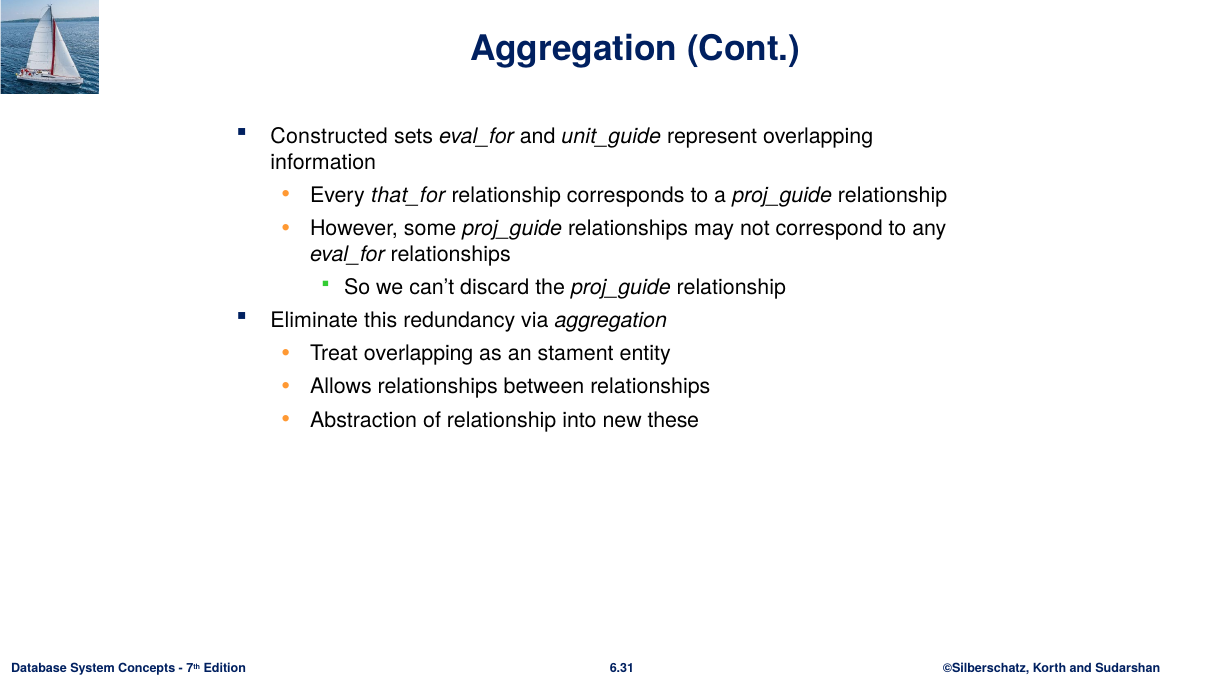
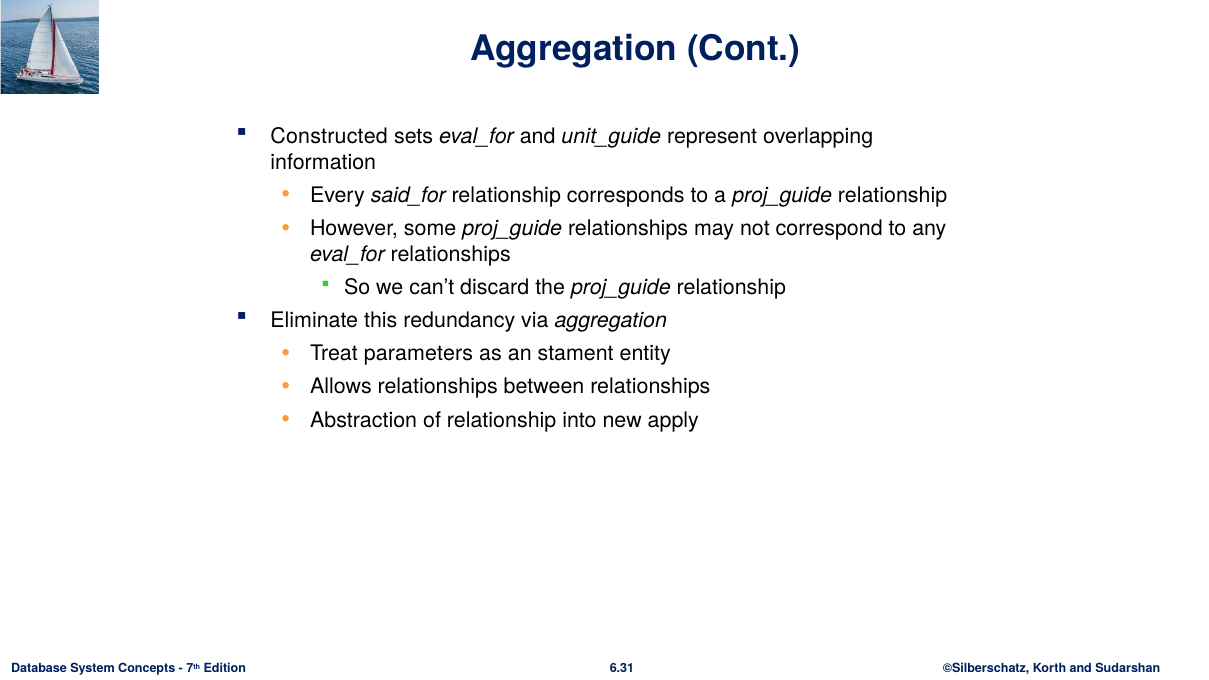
that_for: that_for -> said_for (408, 195)
Treat overlapping: overlapping -> parameters (418, 354)
these: these -> apply (673, 420)
